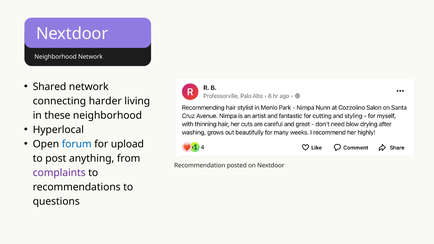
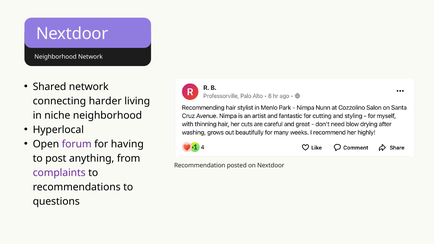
these: these -> niche (57, 115)
forum colour: blue -> purple (77, 144)
upload: upload -> having (127, 144)
